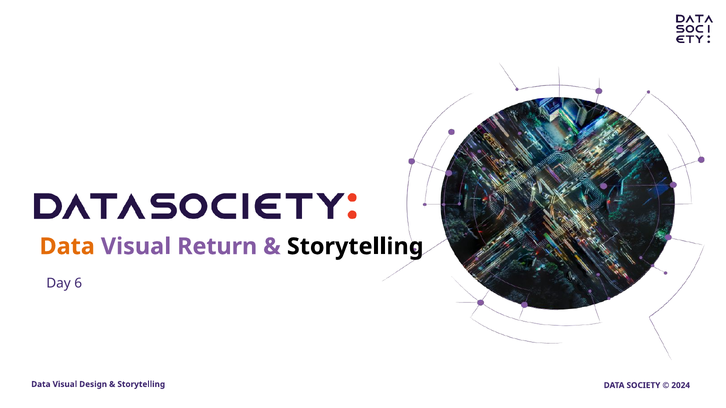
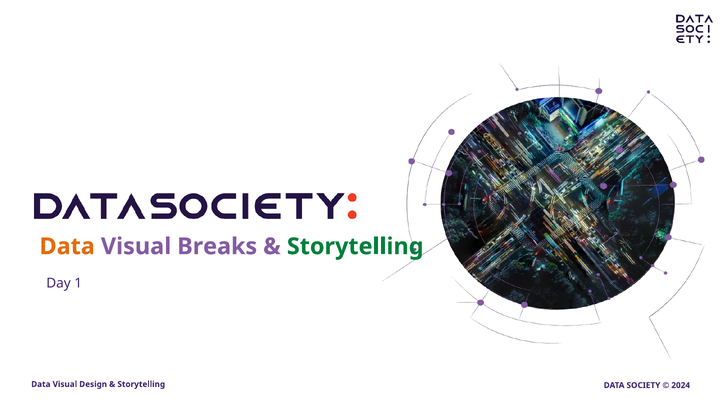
Return: Return -> Breaks (217, 247)
Storytelling colour: black -> green (355, 247)
6: 6 -> 1 (78, 283)
